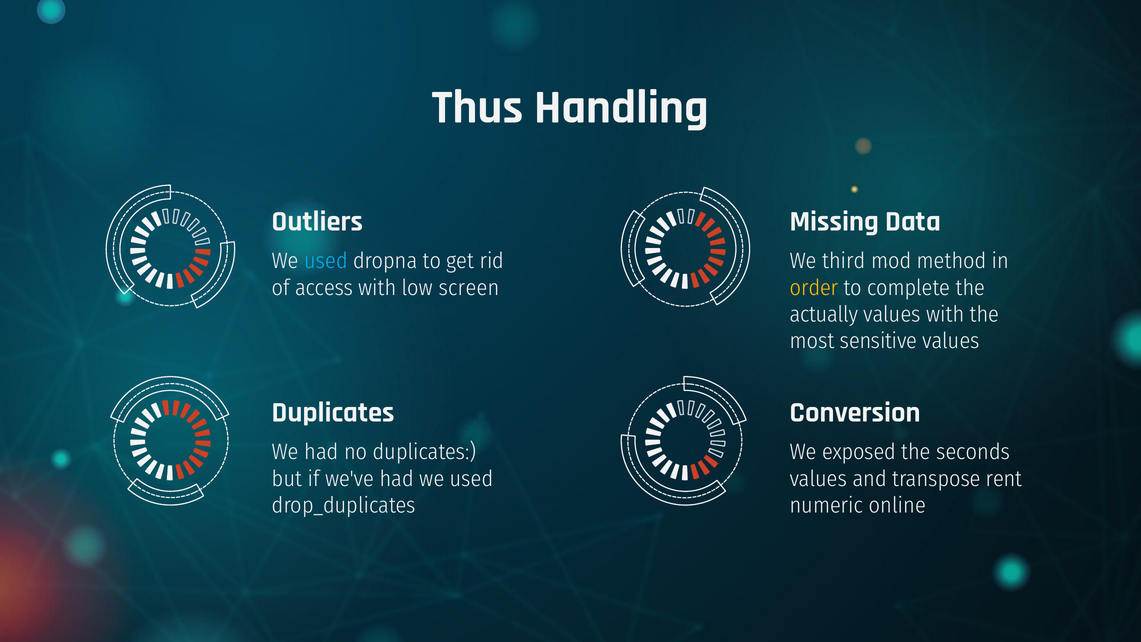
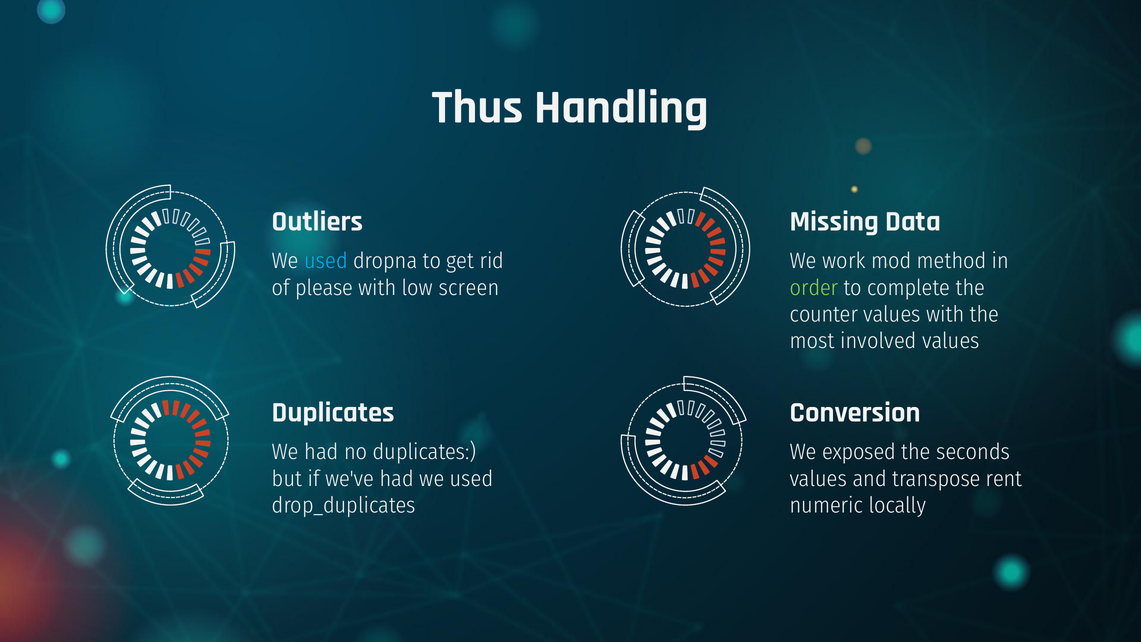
third: third -> work (844, 261)
access: access -> please (324, 288)
order colour: yellow -> light green (814, 288)
actually: actually -> counter (824, 314)
sensitive: sensitive -> involved (878, 341)
online: online -> locally (897, 505)
